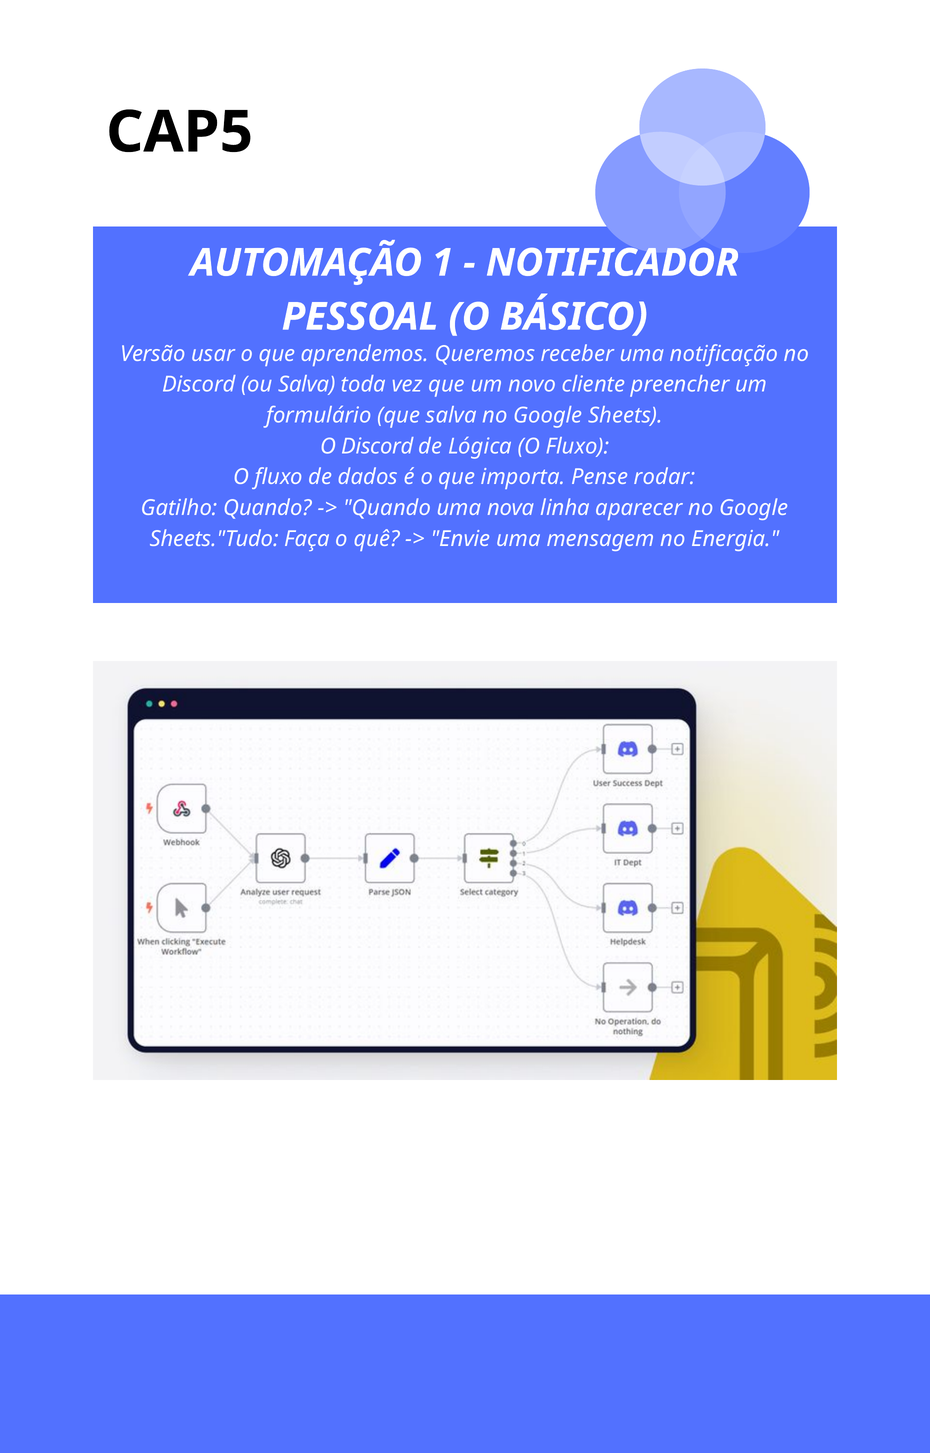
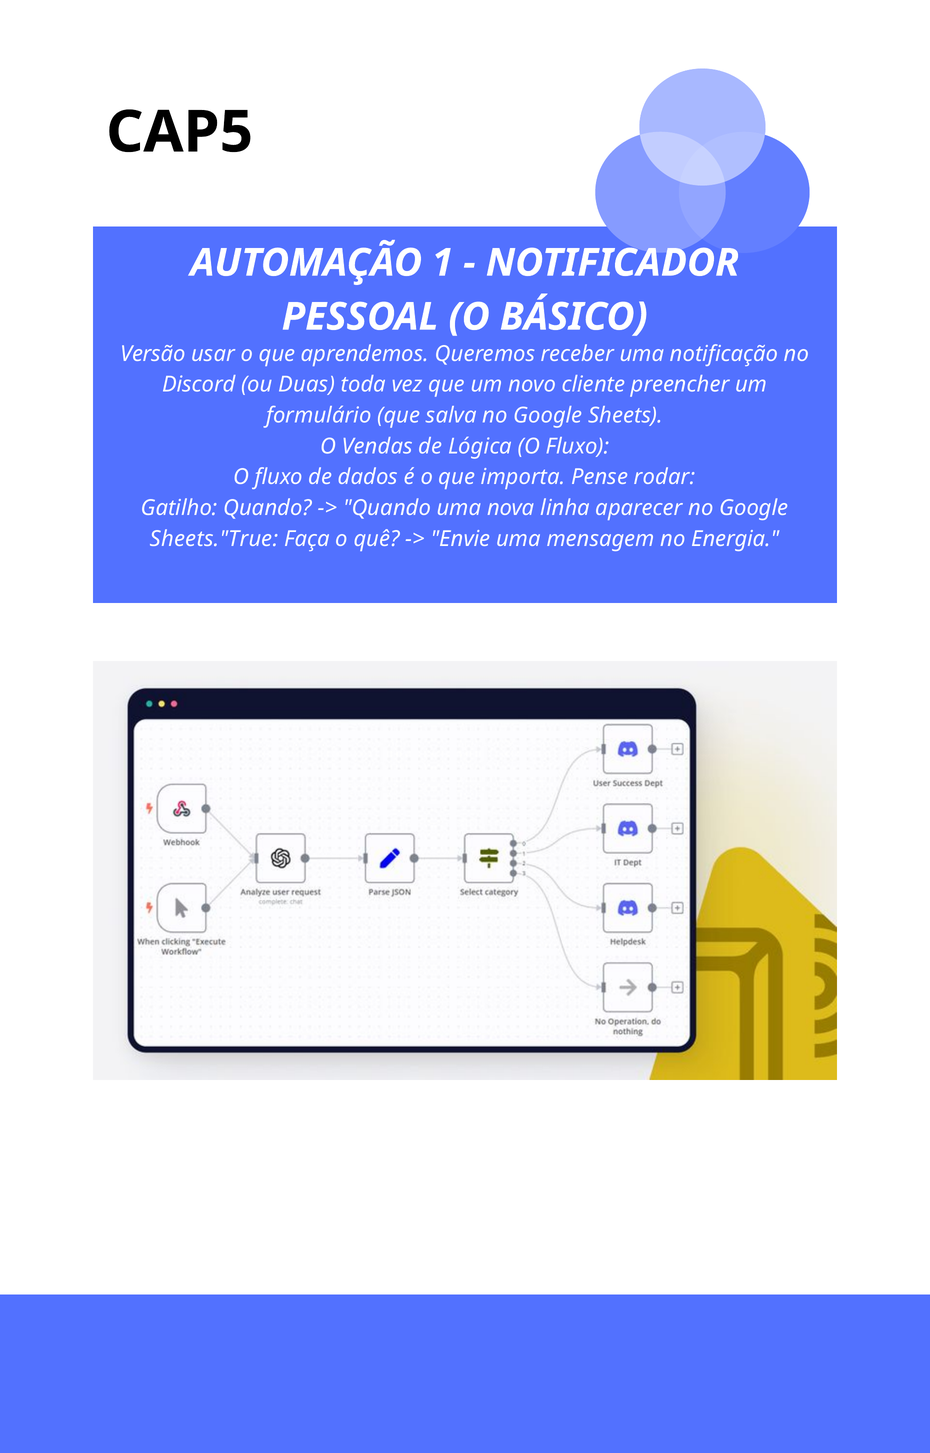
ou Salva: Salva -> Duas (307, 385)
O Discord: Discord -> Vendas (377, 446)
Sheets."Tudo: Sheets."Tudo -> Sheets."True (214, 539)
